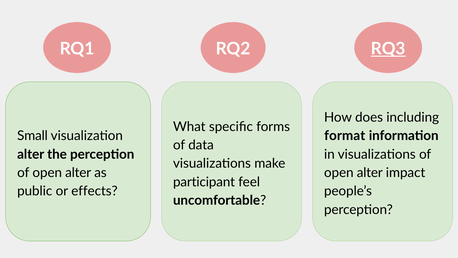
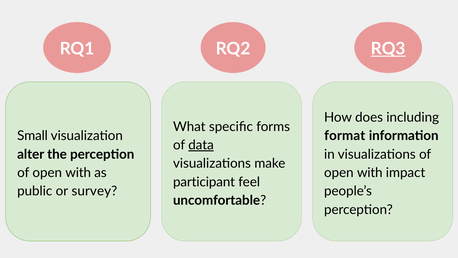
data underline: none -> present (201, 145)
alter: alter -> with (78, 173)
alter: alter -> with (370, 173)
effects: effects -> survey (94, 191)
